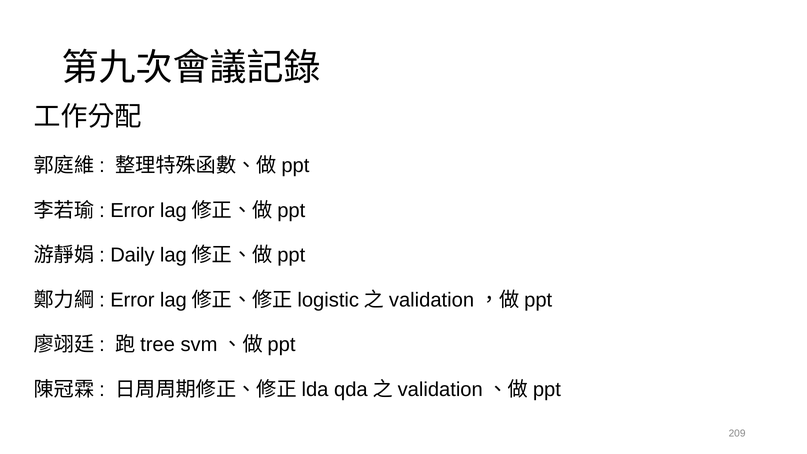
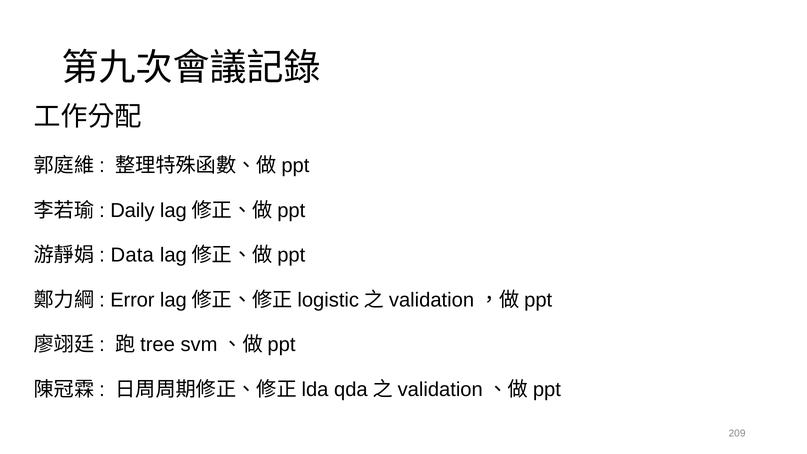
Error: Error -> Daily (132, 210)
Daily: Daily -> Data (132, 255)
